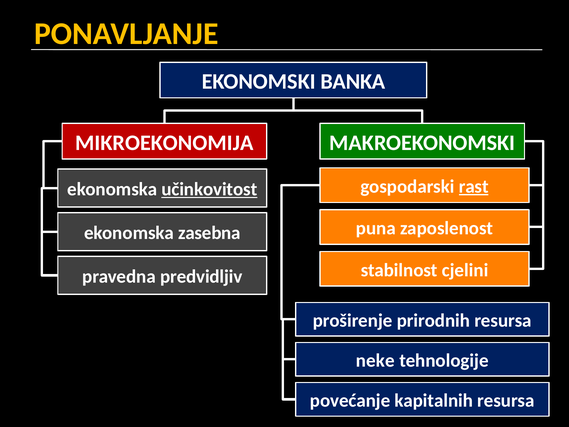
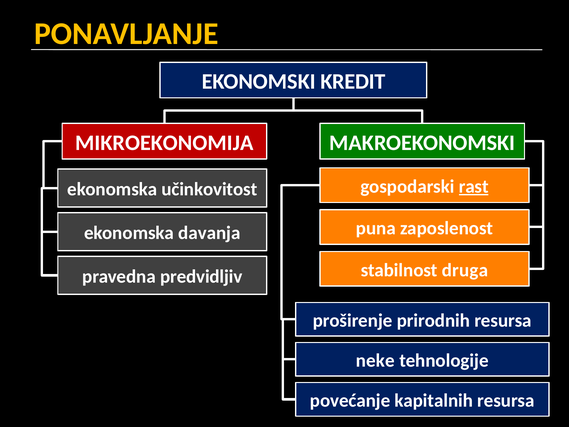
BANKA: BANKA -> KREDIT (353, 82)
učinkovitost underline: present -> none (209, 189)
zasebna: zasebna -> davanja (209, 233)
cjelini: cjelini -> druga (465, 270)
